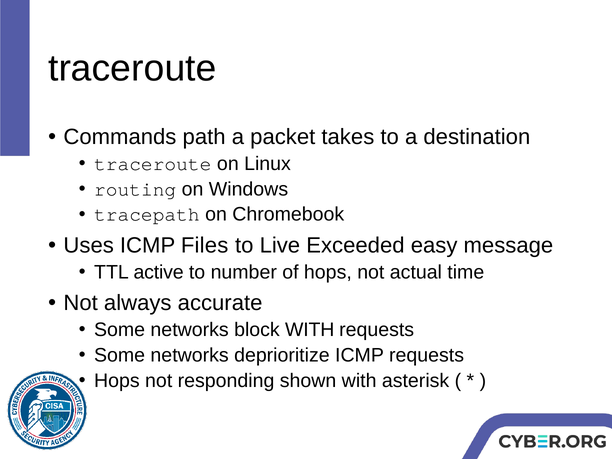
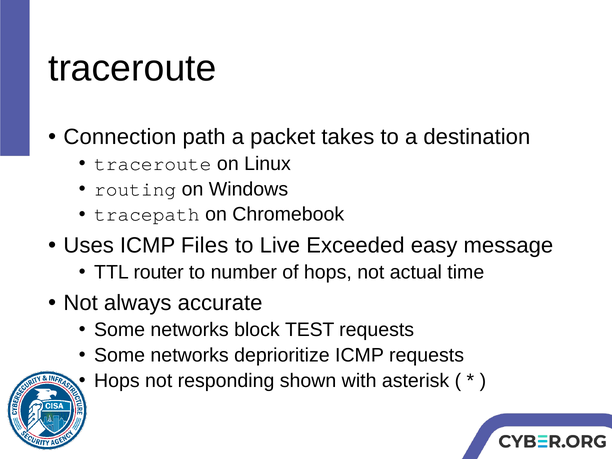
Commands: Commands -> Connection (120, 137)
active: active -> router (159, 272)
block WITH: WITH -> TEST (310, 330)
